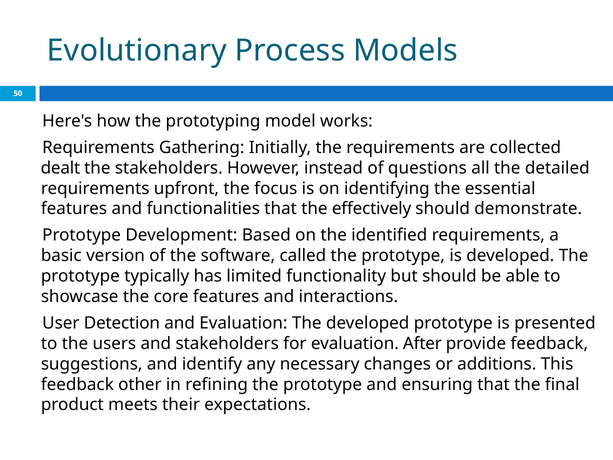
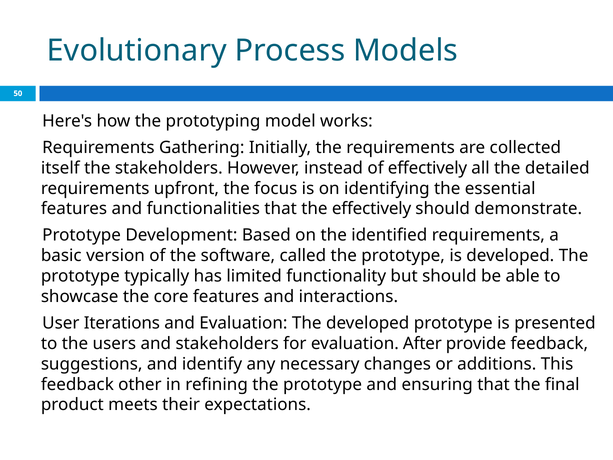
dealt: dealt -> itself (60, 168)
of questions: questions -> effectively (428, 168)
Detection: Detection -> Iterations (122, 323)
